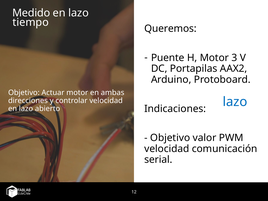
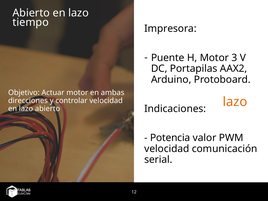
Medido: Medido -> Abierto (31, 13)
Queremos: Queremos -> Impresora (170, 29)
lazo colour: blue -> orange (235, 102)
Objetivo: Objetivo -> Potencia (170, 138)
